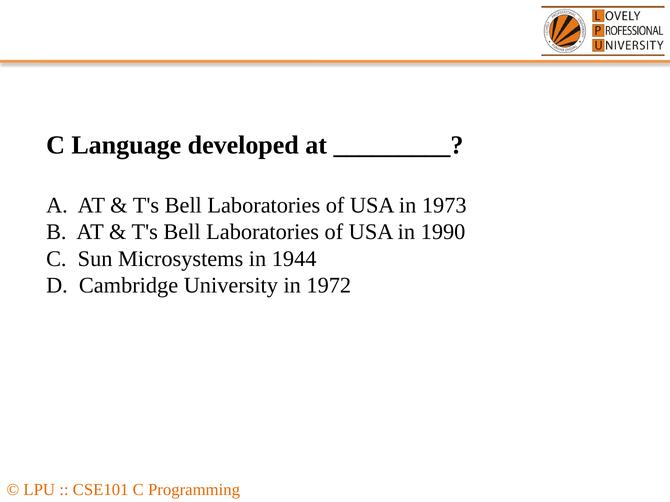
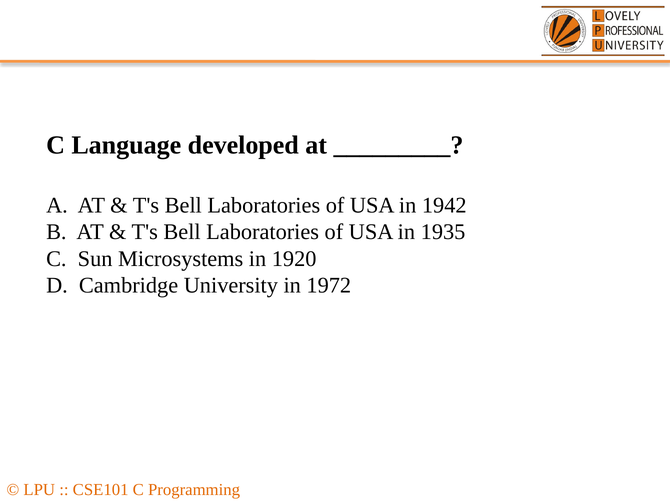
1973: 1973 -> 1942 (444, 205)
1990: 1990 -> 1935 (443, 232)
1944: 1944 -> 1920 (294, 259)
